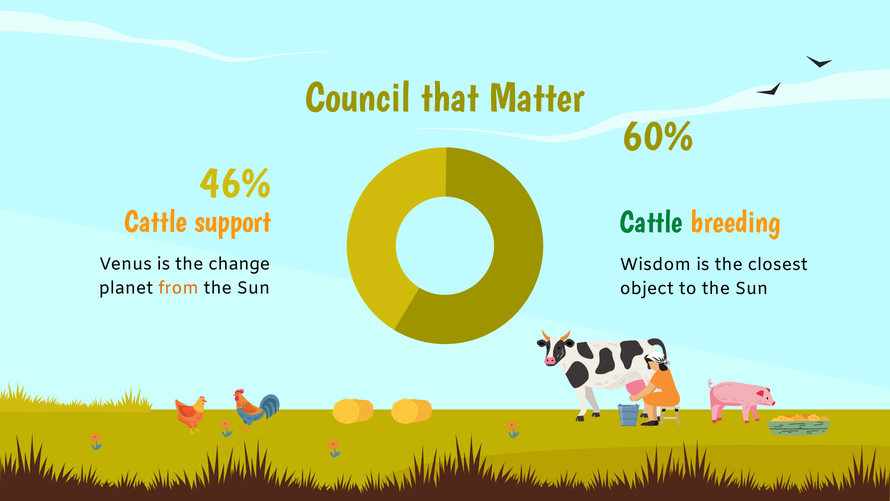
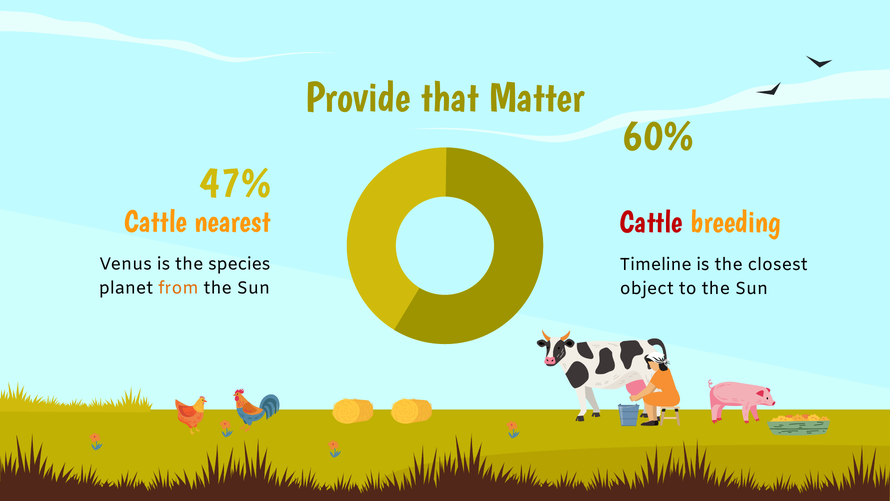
Council: Council -> Provide (358, 97)
46%: 46% -> 47% (235, 182)
support: support -> nearest (232, 222)
Cattle colour: green -> red (651, 222)
change: change -> species (239, 264)
Wisdom: Wisdom -> Timeline (656, 264)
